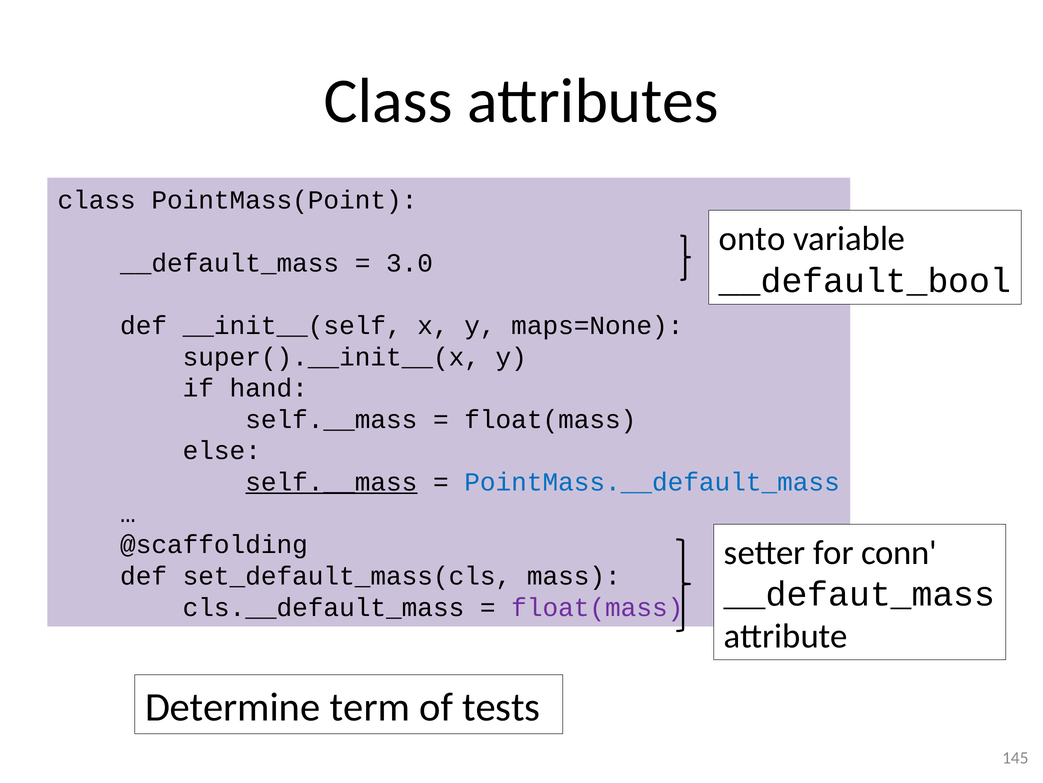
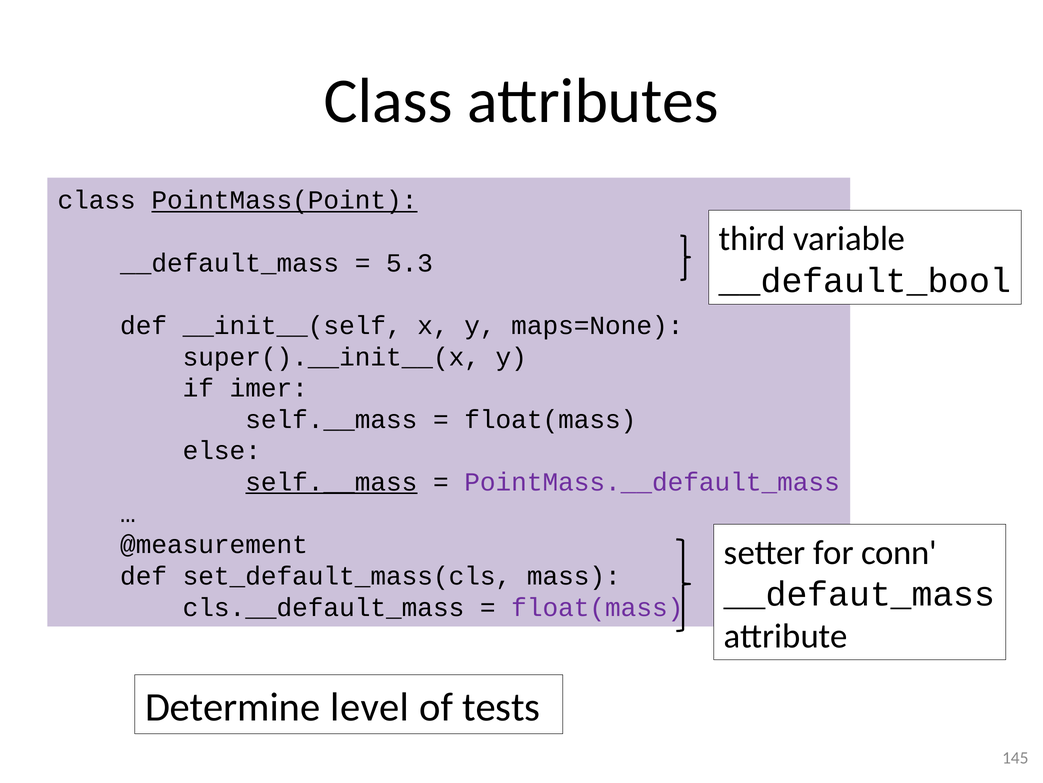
PointMass(Point underline: none -> present (284, 200)
onto: onto -> third (752, 239)
3.0: 3.0 -> 5.3 (410, 263)
hand: hand -> imer (269, 388)
PointMass.__default_mass colour: blue -> purple (652, 482)
@scaffolding: @scaffolding -> @measurement (214, 544)
term: term -> level (370, 706)
